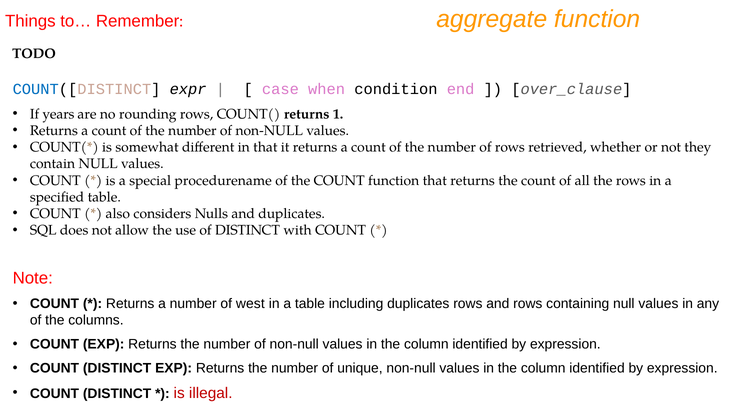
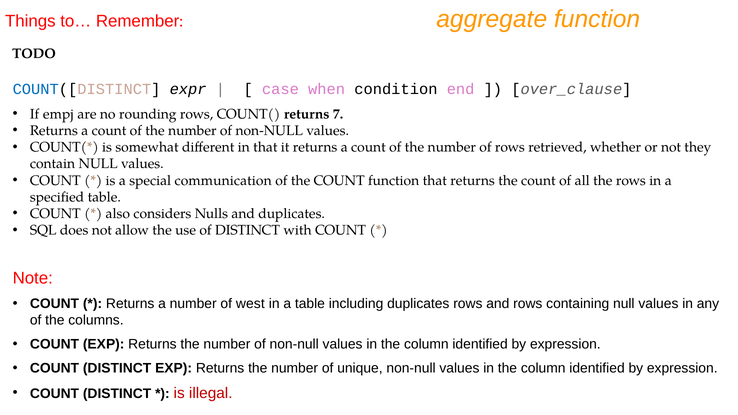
years: years -> empj (58, 114)
1: 1 -> 7 (338, 114)
procedurename: procedurename -> communication (223, 181)
